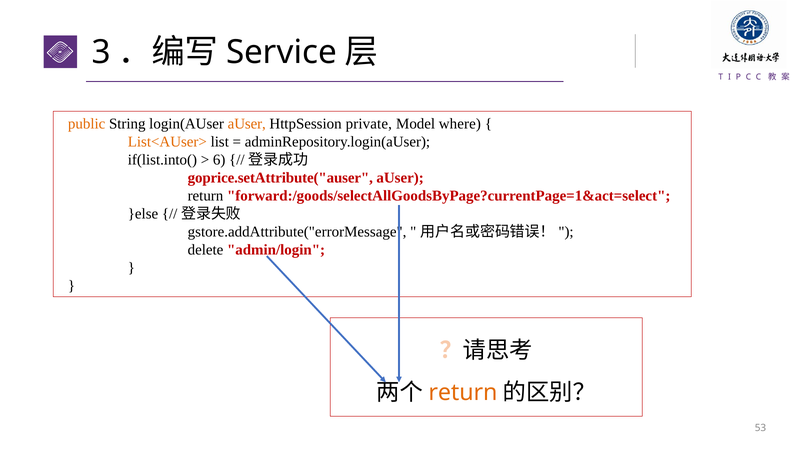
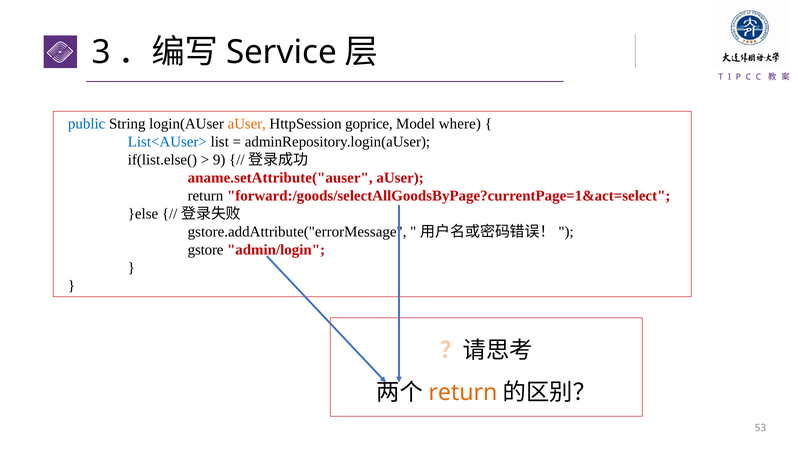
public colour: orange -> blue (87, 124)
private: private -> goprice (369, 124)
List<AUser> colour: orange -> blue (167, 142)
if(list.into(: if(list.into( -> if(list.else( (162, 160)
6: 6 -> 9 (219, 160)
goprice.setAttribute("auser: goprice.setAttribute("auser -> aname.setAttribute("auser (280, 178)
delete: delete -> gstore (206, 250)
